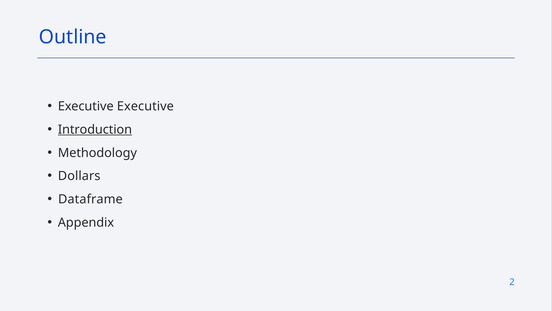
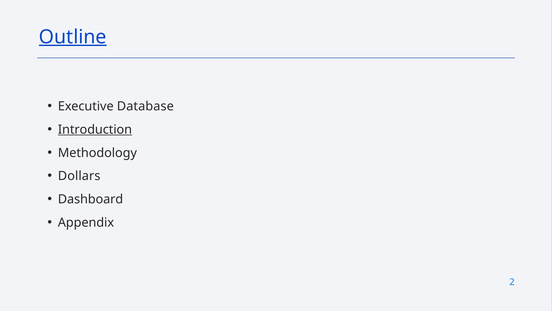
Outline underline: none -> present (73, 37)
Executive Executive: Executive -> Database (145, 106)
Dataframe: Dataframe -> Dashboard (91, 199)
